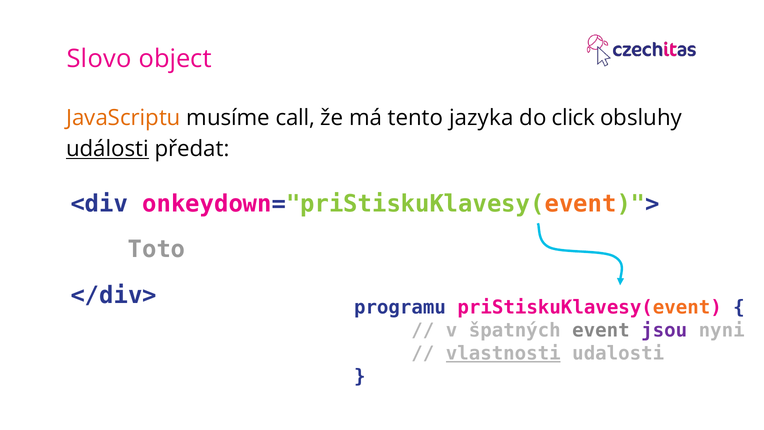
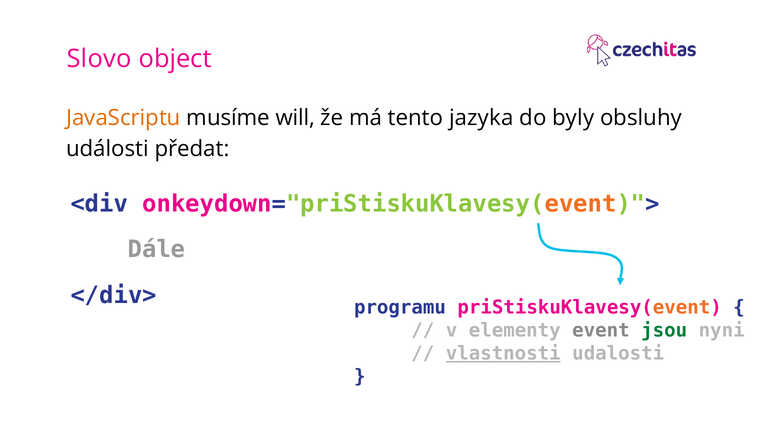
call: call -> will (295, 118)
click: click -> byly (573, 118)
události underline: present -> none (108, 149)
Toto: Toto -> Dále (157, 249)
špatných: špatných -> elementy (515, 330)
jsou colour: purple -> green (664, 330)
